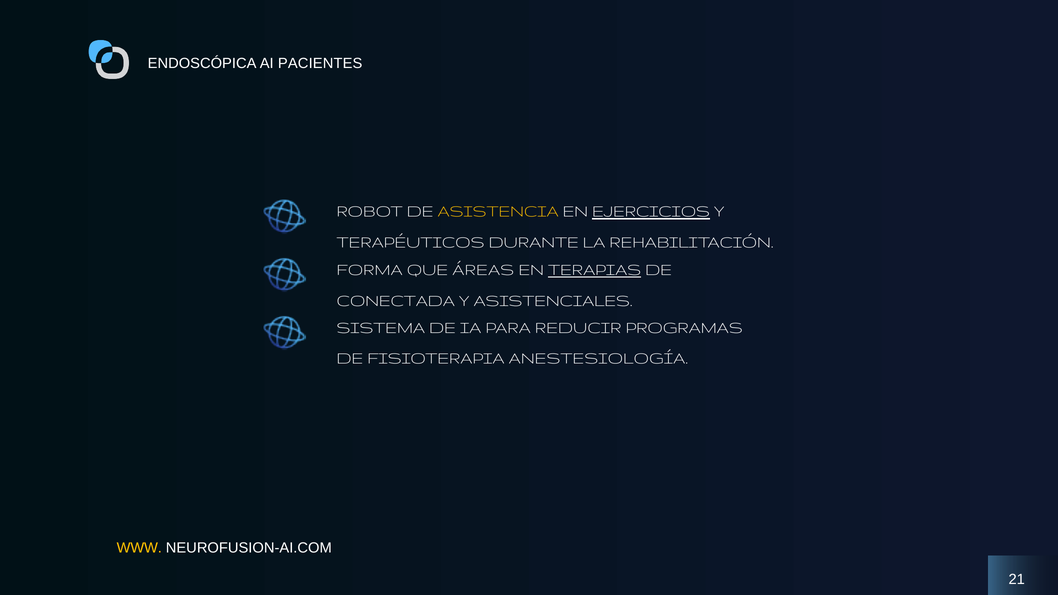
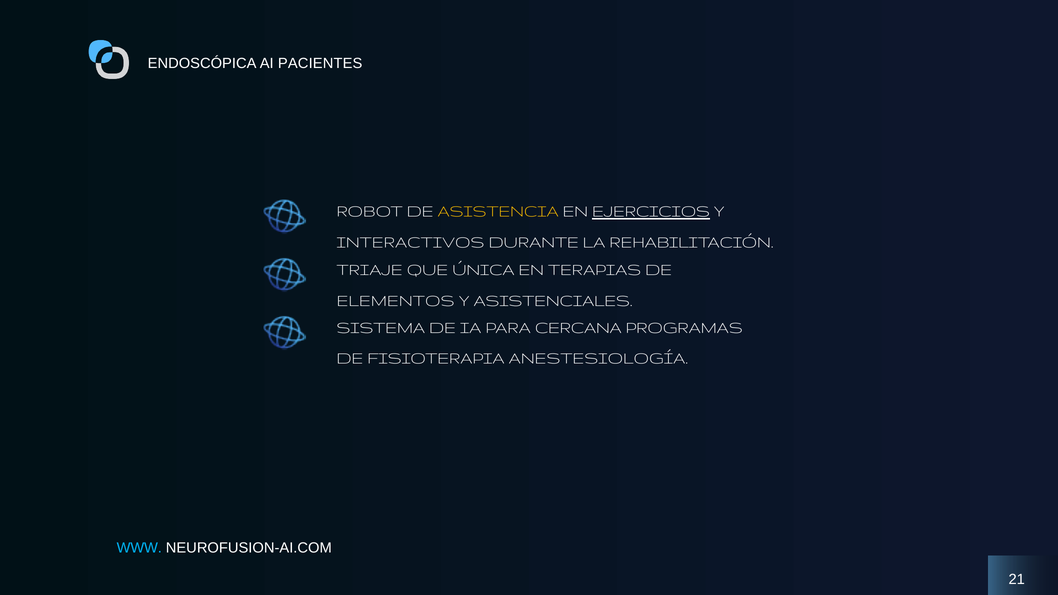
TERAPÉUTICOS: TERAPÉUTICOS -> INTERACTIVOS (411, 242)
FORMA: FORMA -> TRIAJE (370, 269)
ÁREAS: ÁREAS -> ÚNICA (483, 269)
TERAPIAS underline: present -> none (595, 269)
CONECTADA: CONECTADA -> ELEMENTOS (396, 300)
REDUCIR: REDUCIR -> CERCANA (578, 327)
WWW colour: yellow -> light blue (139, 548)
